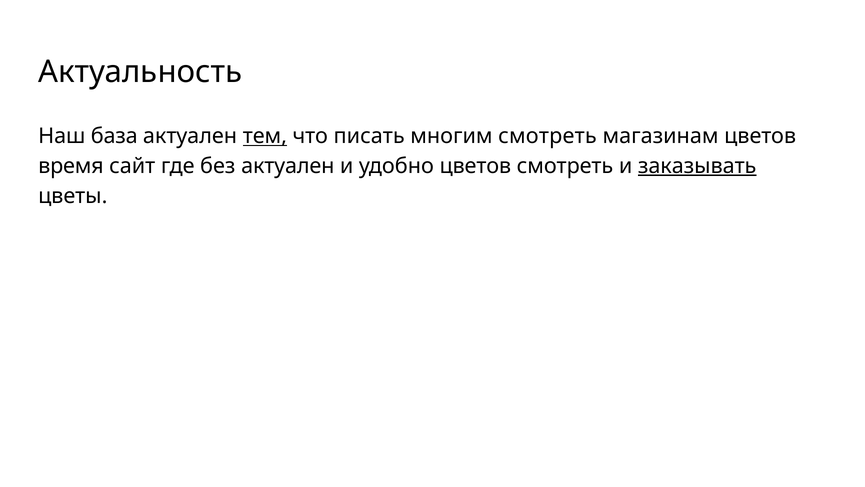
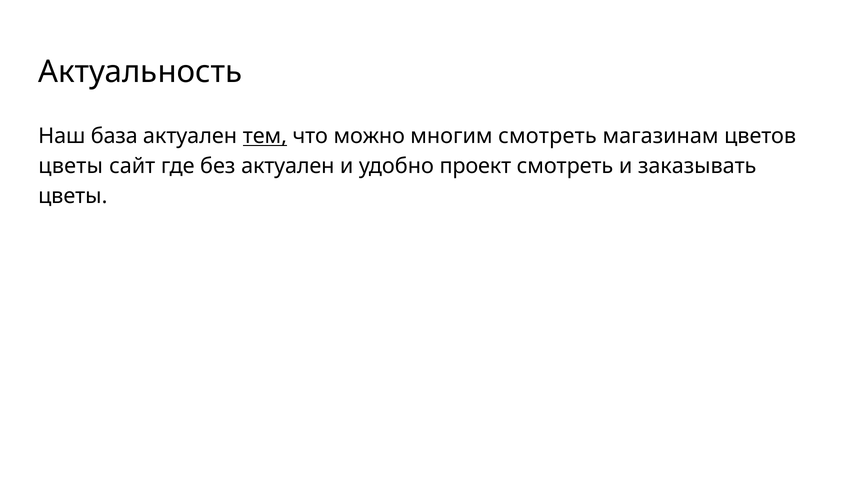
писать: писать -> можно (369, 136)
время: время -> цветы (71, 166)
удобно цветов: цветов -> проект (475, 166)
заказывать underline: present -> none (697, 166)
